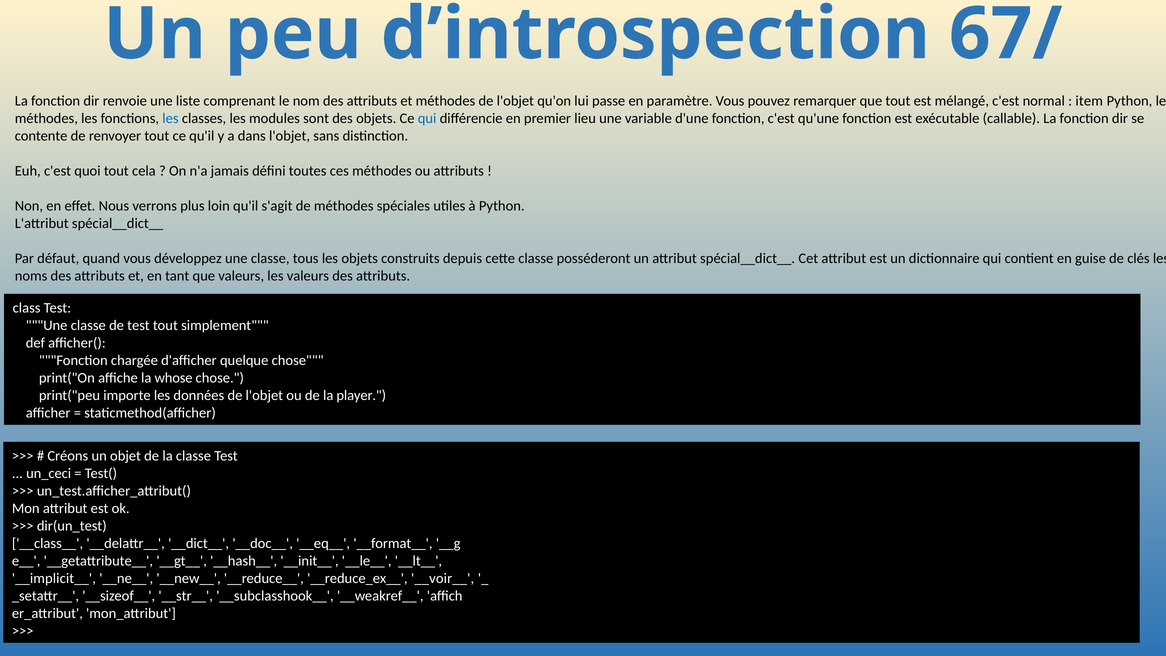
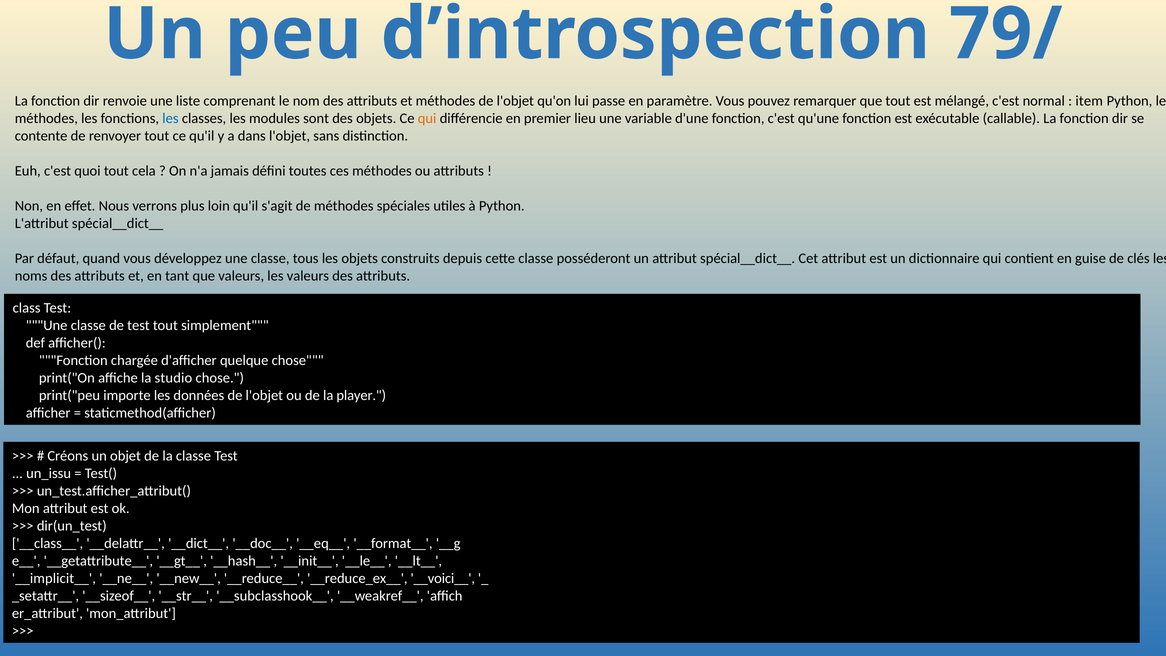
67/: 67/ -> 79/ (1006, 34)
qui colour: blue -> orange (427, 118)
whose: whose -> studio (173, 378)
un_ceci: un_ceci -> un_issu (49, 473)
__voir__: __voir__ -> __voici__ (443, 578)
